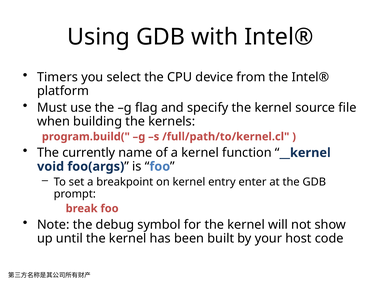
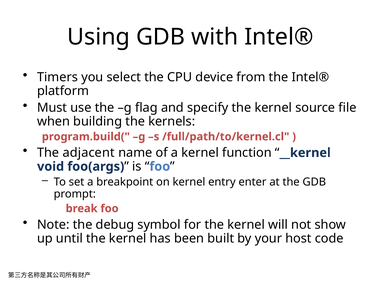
currently: currently -> adjacent (89, 153)
